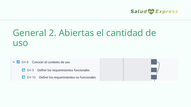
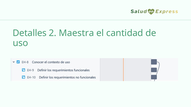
General: General -> Detalles (30, 33)
Abiertas: Abiertas -> Maestra (76, 33)
